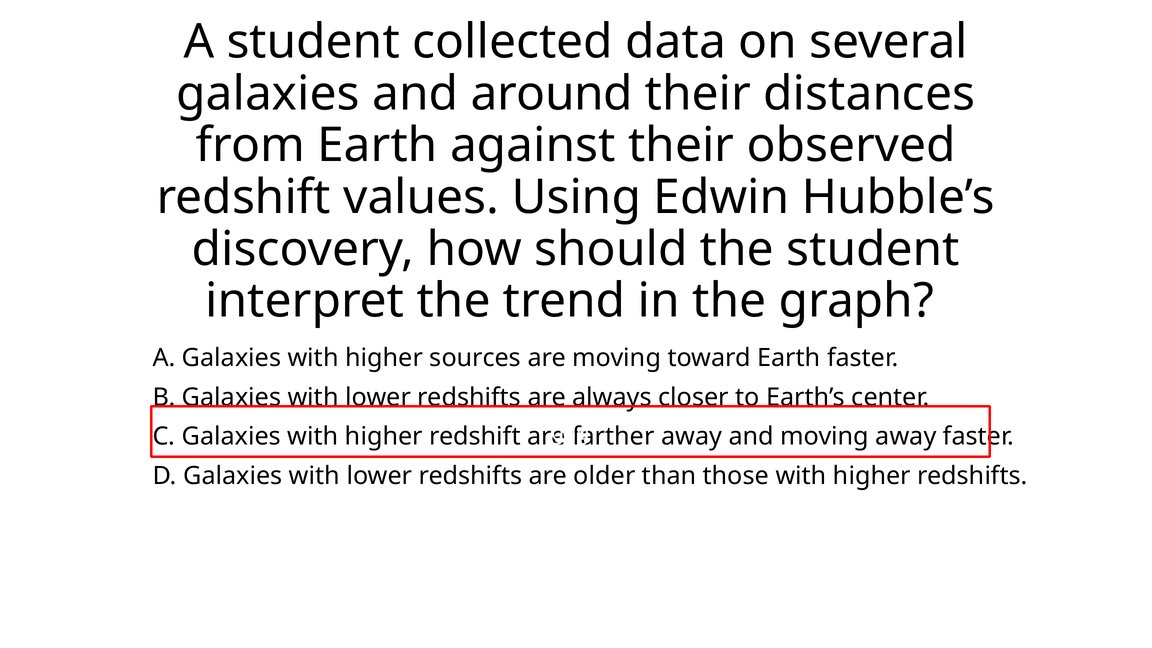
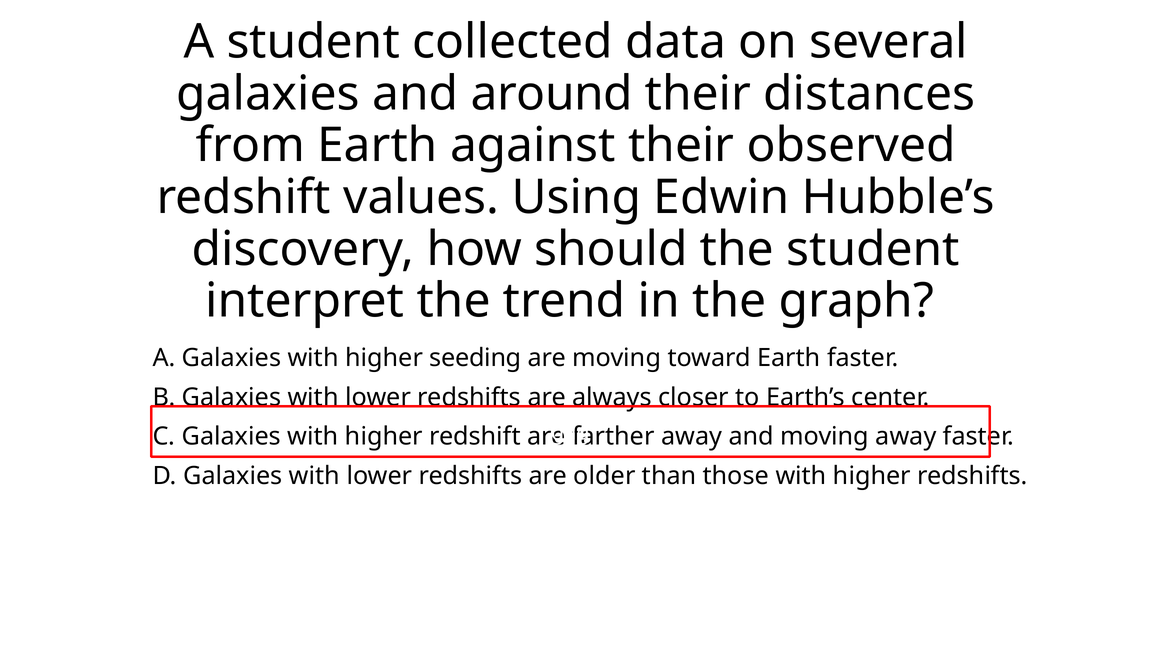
sources: sources -> seeding (475, 358)
